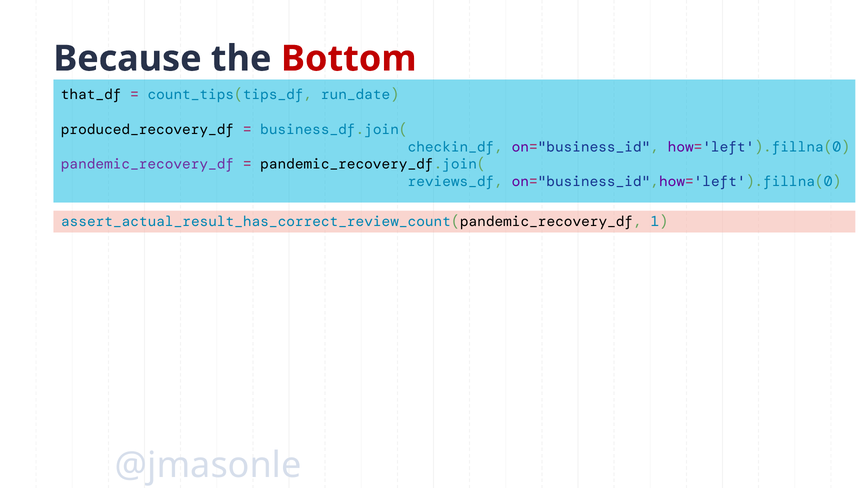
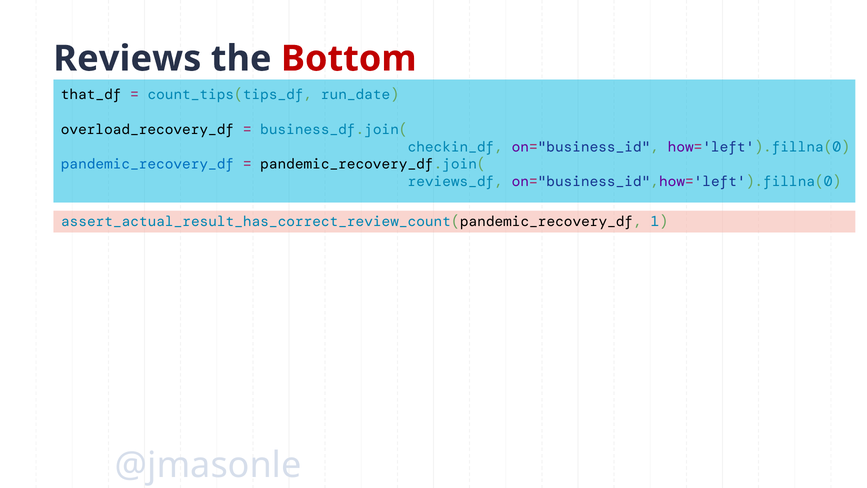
Because: Because -> Reviews (127, 59)
produced_recovery_df: produced_recovery_df -> overload_recovery_df (147, 129)
pandemic_recovery_df colour: purple -> blue (147, 164)
